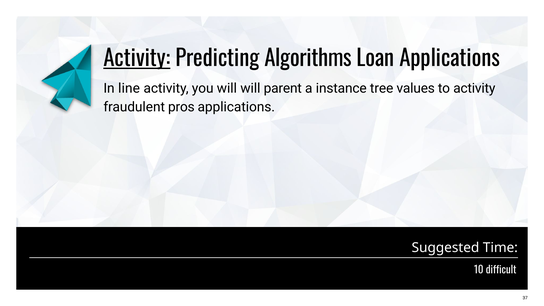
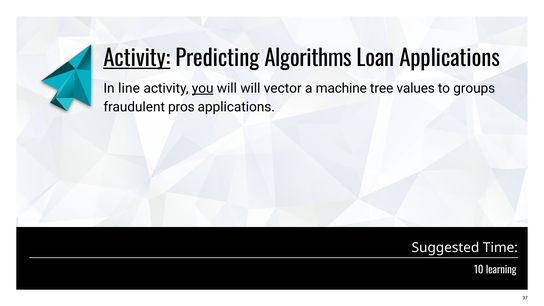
you underline: none -> present (203, 88)
parent: parent -> vector (283, 88)
instance: instance -> machine (341, 88)
to activity: activity -> groups (474, 88)
difficult: difficult -> learning (501, 270)
